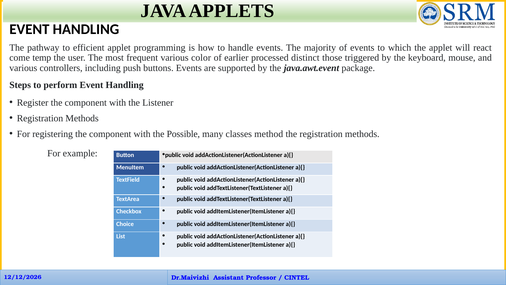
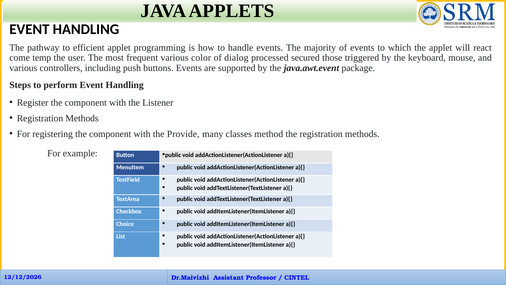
earlier: earlier -> dialog (236, 58)
distinct: distinct -> secured (305, 58)
Possible: Possible -> Provide (183, 134)
